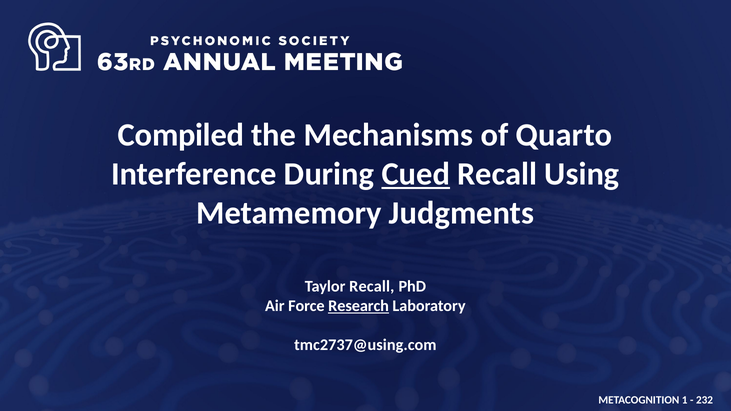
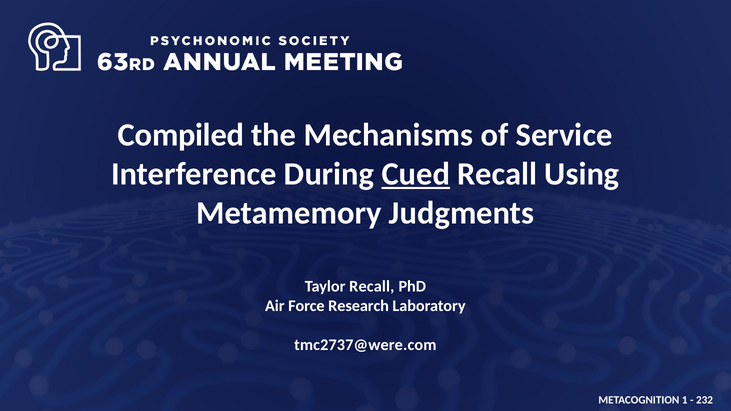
Quarto: Quarto -> Service (564, 135)
Research underline: present -> none (359, 306)
tmc2737@using.com: tmc2737@using.com -> tmc2737@were.com (365, 345)
